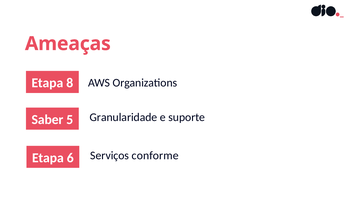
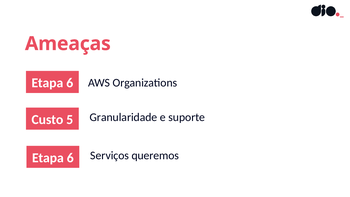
8: 8 -> 6 (70, 83)
Saber: Saber -> Custo (47, 119)
conforme: conforme -> queremos (155, 155)
